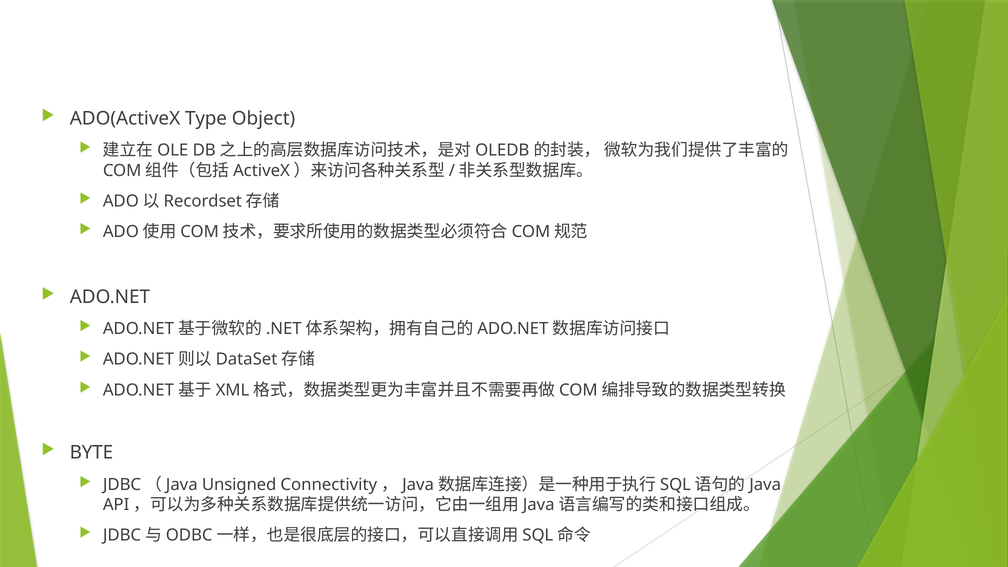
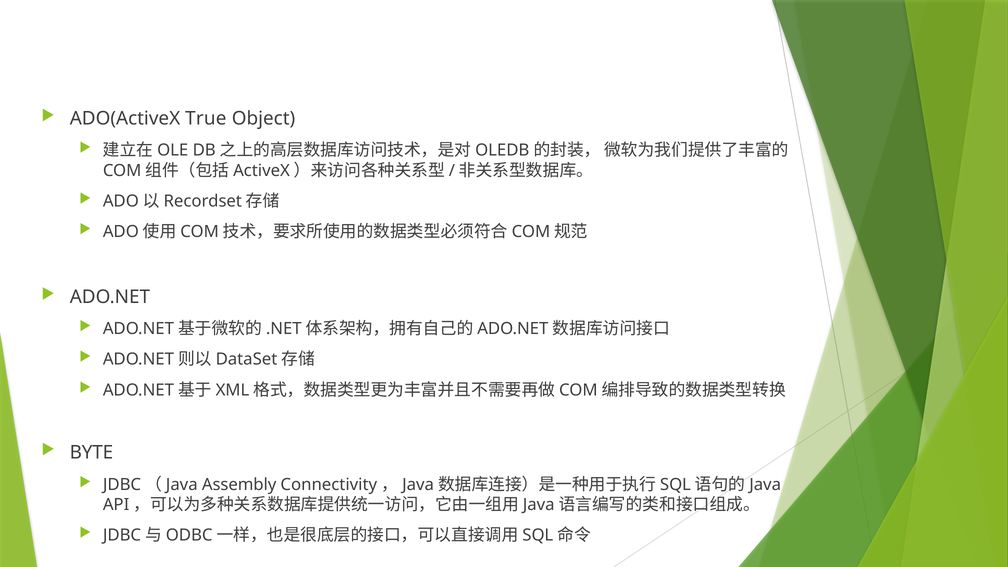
Type: Type -> True (206, 119)
Unsigned: Unsigned -> Assembly (239, 484)
